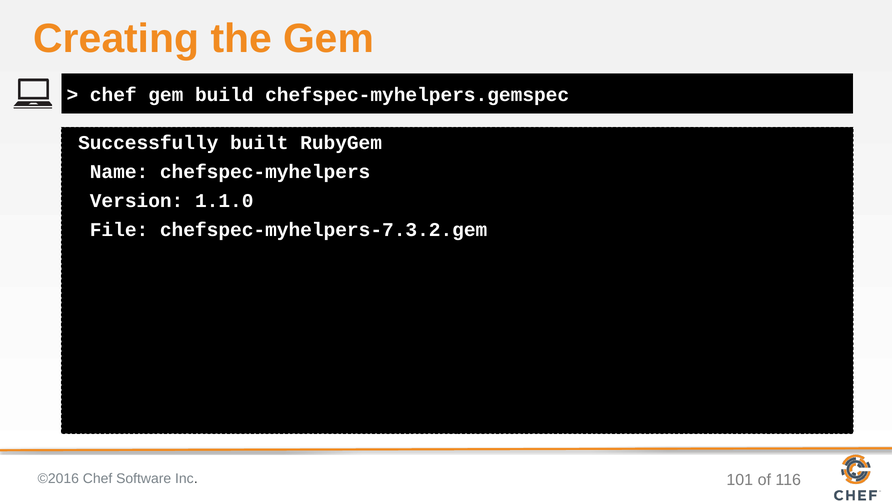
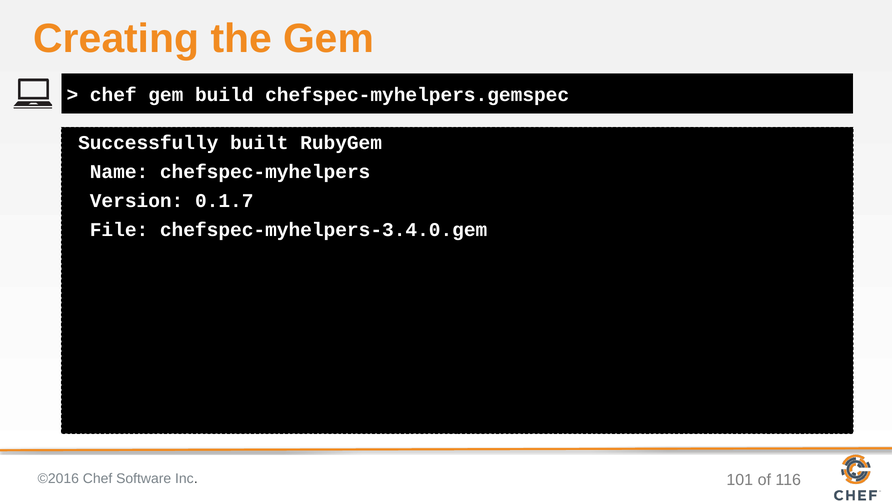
1.1.0: 1.1.0 -> 0.1.7 (224, 201)
chefspec-myhelpers-7.3.2.gem: chefspec-myhelpers-7.3.2.gem -> chefspec-myhelpers-3.4.0.gem (324, 230)
